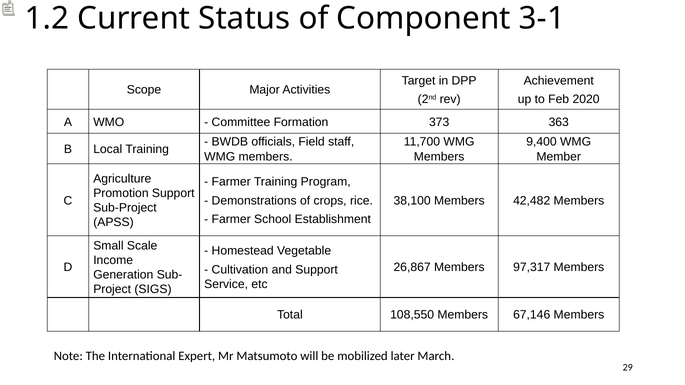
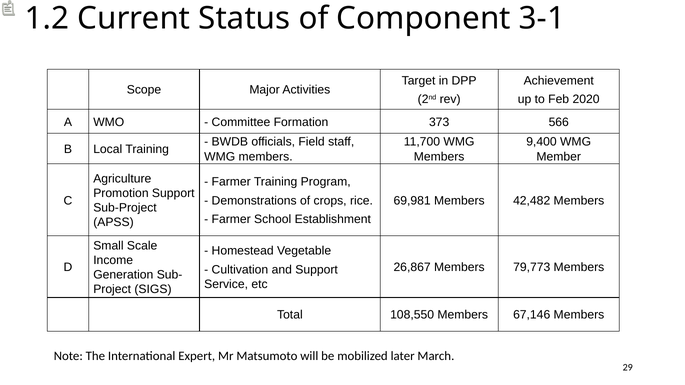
363: 363 -> 566 (559, 122)
38,100: 38,100 -> 69,981 (412, 201)
97,317: 97,317 -> 79,773 (532, 268)
